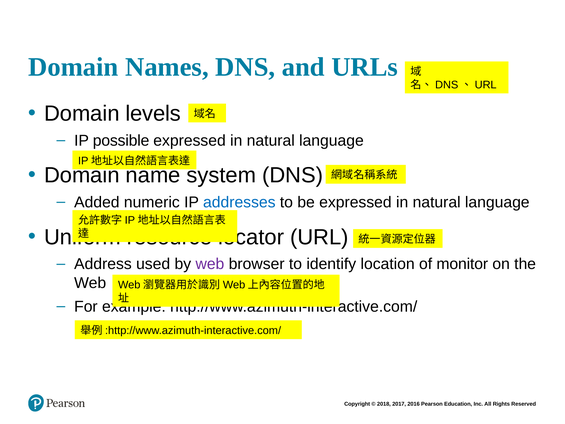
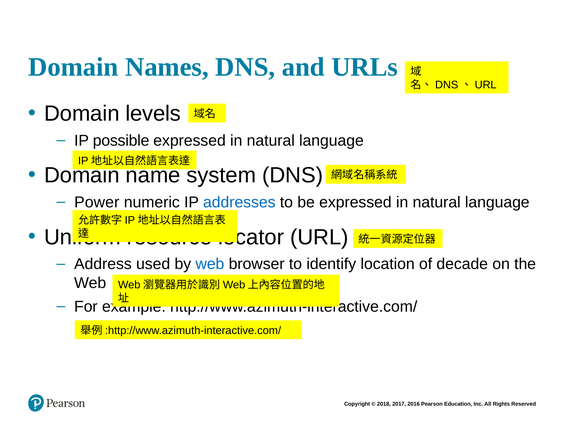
Added: Added -> Power (97, 202)
web colour: purple -> blue (210, 264)
monitor: monitor -> decade (462, 264)
